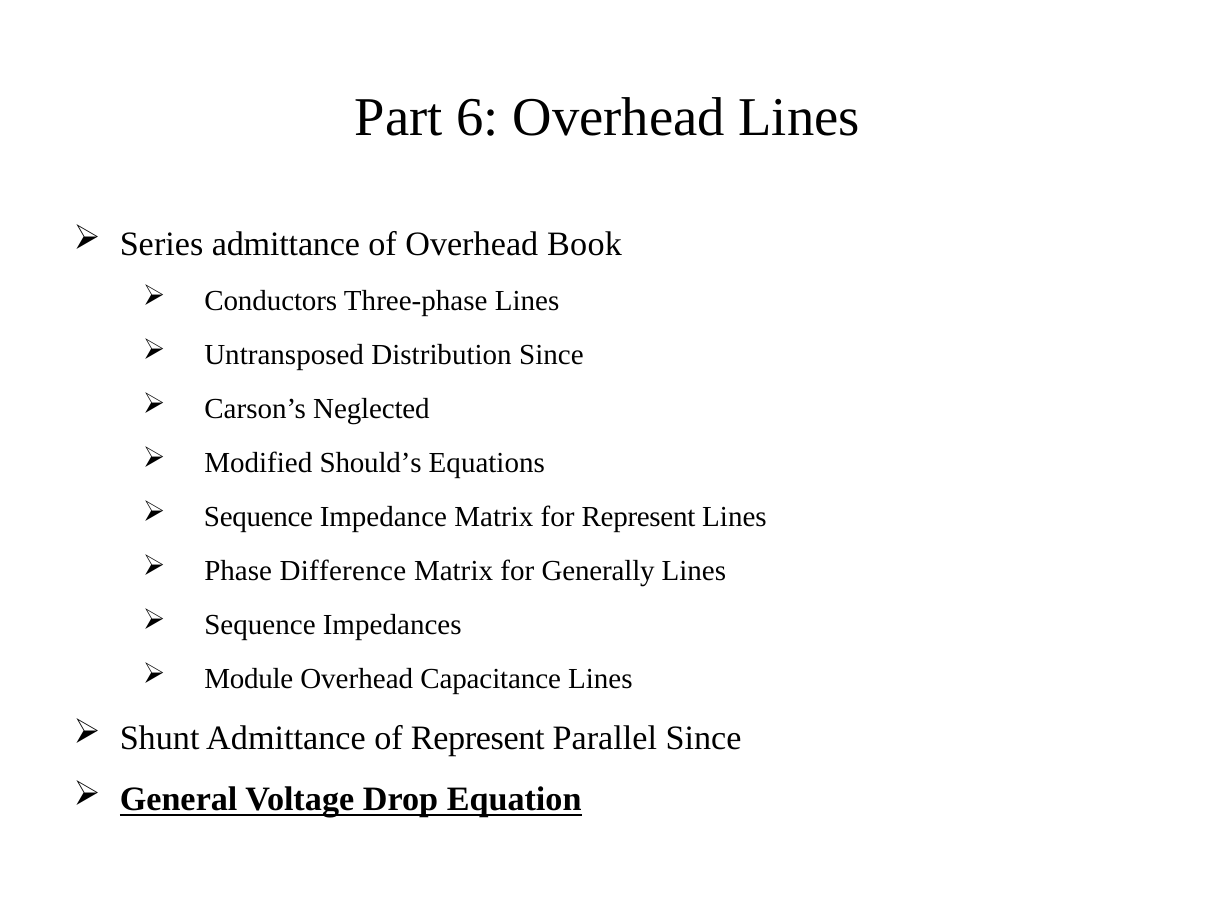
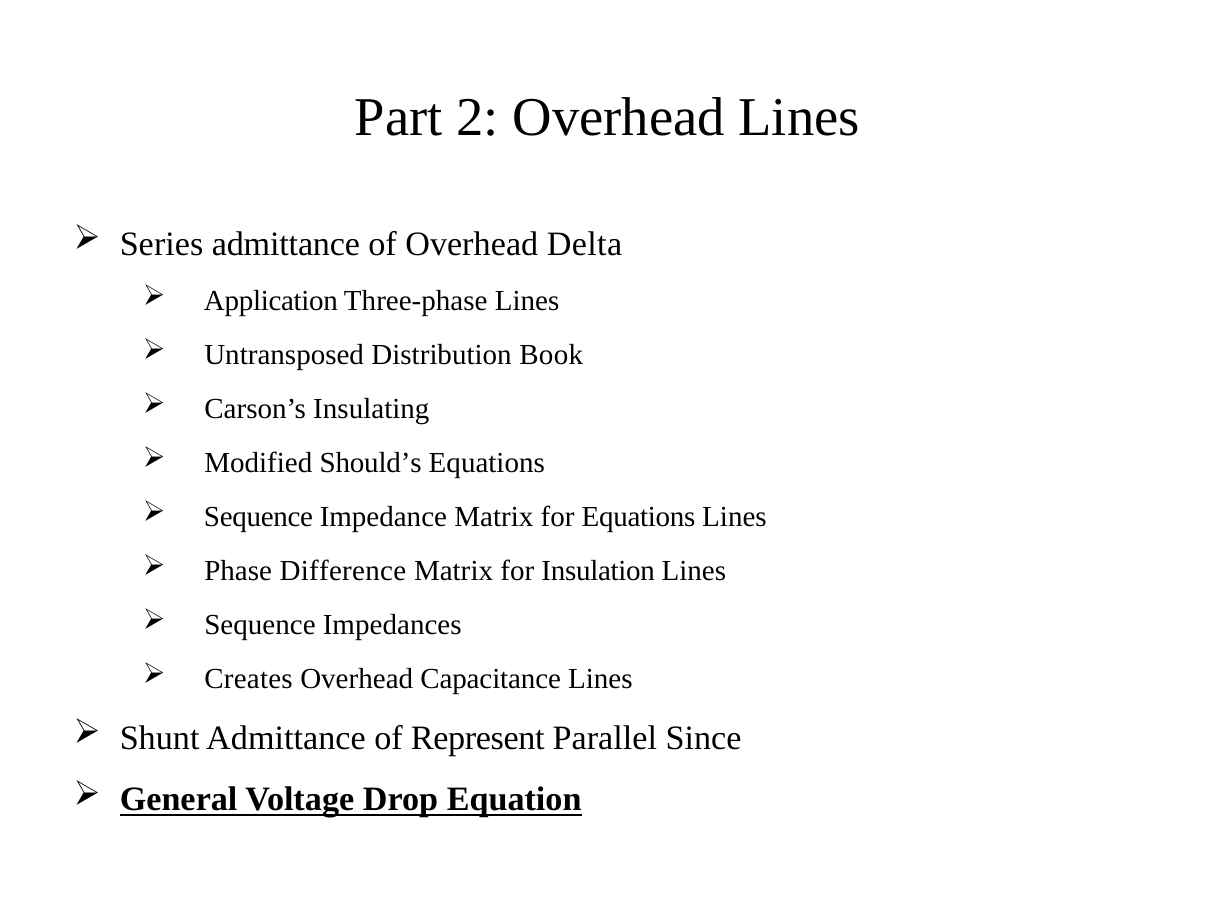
6: 6 -> 2 (478, 118)
Book: Book -> Delta (585, 244)
Conductors: Conductors -> Application (271, 301)
Distribution Since: Since -> Book (551, 355)
Neglected: Neglected -> Insulating (371, 409)
for Represent: Represent -> Equations (639, 517)
Generally: Generally -> Insulation (598, 571)
Module: Module -> Creates (249, 678)
